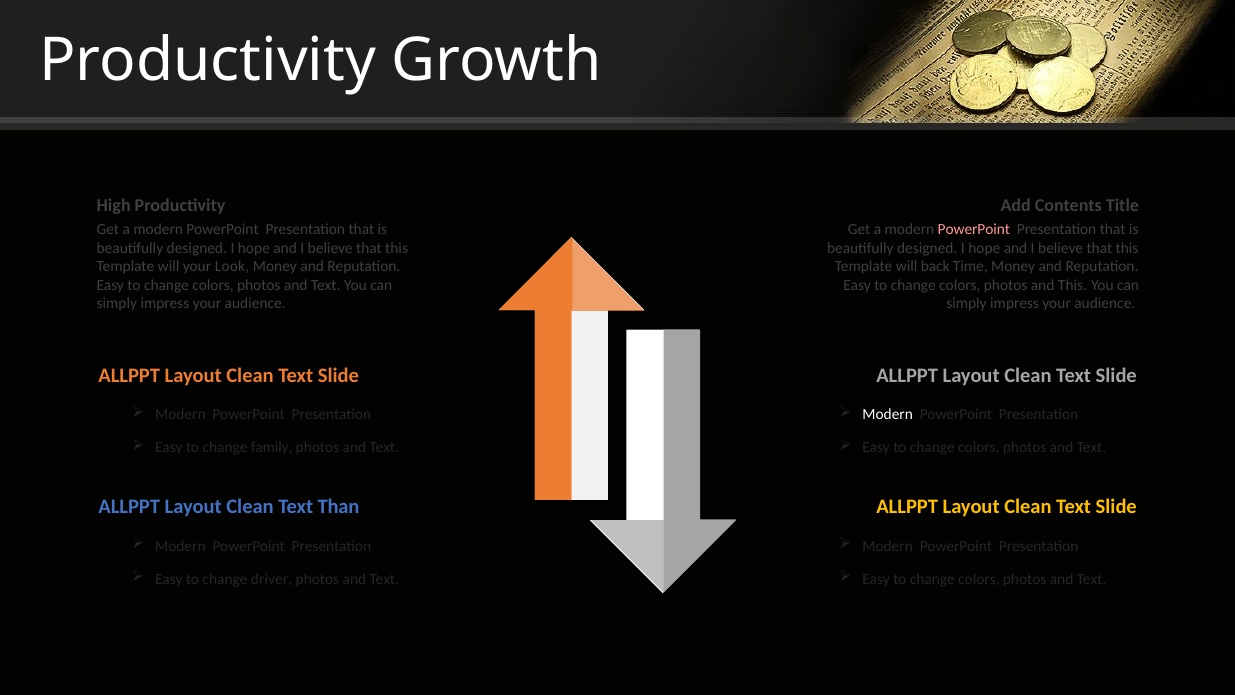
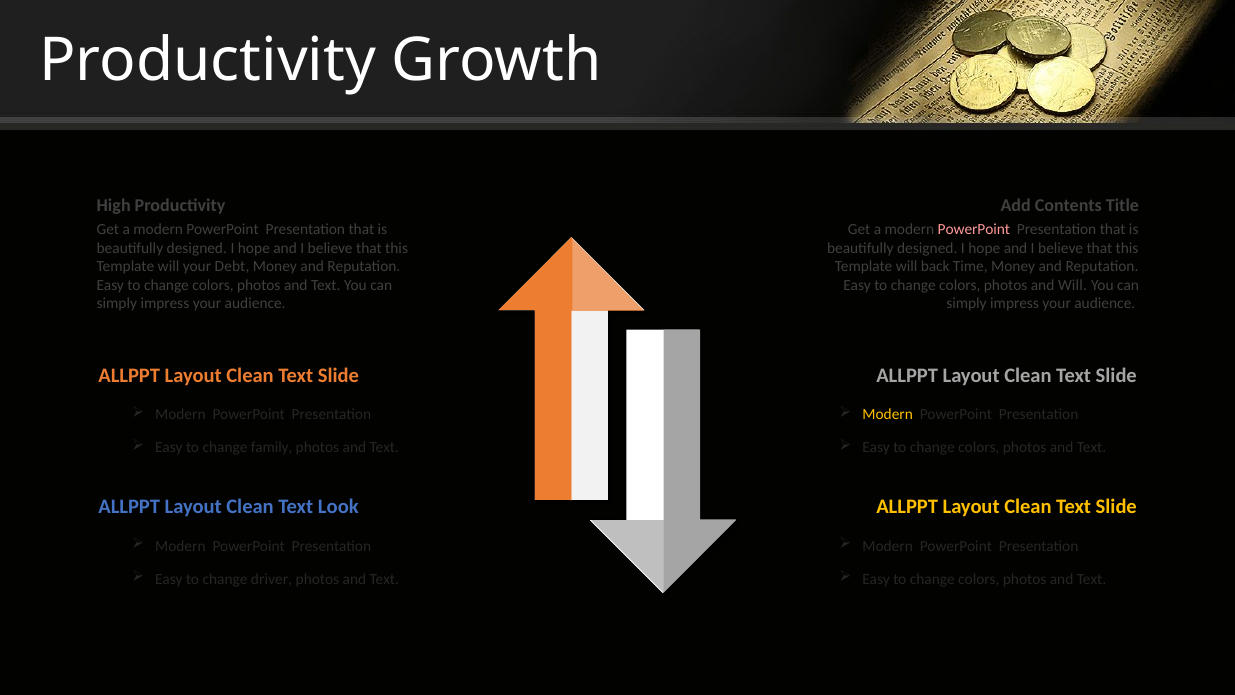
Look: Look -> Debt (232, 266)
and This: This -> Will (1073, 285)
Modern colour: white -> yellow (888, 415)
Than: Than -> Look (338, 507)
